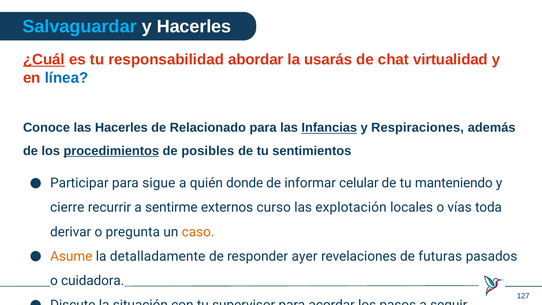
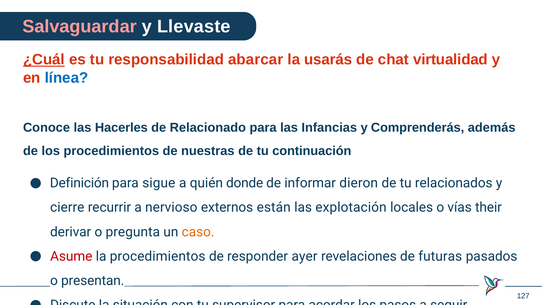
Salvaguardar colour: light blue -> pink (80, 27)
y Hacerles: Hacerles -> Llevaste (194, 27)
abordar: abordar -> abarcar (256, 60)
Infancias underline: present -> none (329, 128)
Respiraciones: Respiraciones -> Comprenderás (418, 128)
procedimientos underline: present -> none (111, 151)
posibles: posibles -> nuestras (208, 151)
sentimientos: sentimientos -> continuación (312, 151)
Participar: Participar -> Definición (79, 183)
celular: celular -> dieron (359, 183)
manteniendo: manteniendo -> relacionados (454, 183)
sentirme: sentirme -> nervioso (171, 207)
curso: curso -> están (274, 207)
toda: toda -> their (488, 207)
Asume colour: orange -> red (71, 256)
la detalladamente: detalladamente -> procedimientos (158, 256)
cuidadora: cuidadora -> presentan (93, 281)
